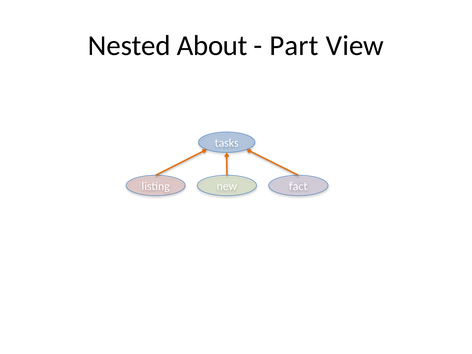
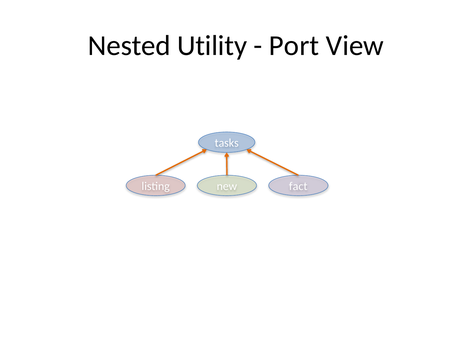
About: About -> Utility (212, 46)
Part: Part -> Port (294, 46)
